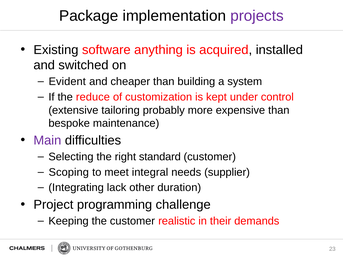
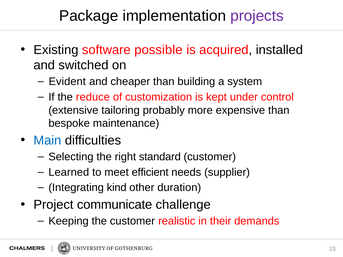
anything: anything -> possible (158, 50)
Main colour: purple -> blue (47, 141)
Scoping: Scoping -> Learned (69, 172)
integral: integral -> efficient (150, 172)
lack: lack -> kind (117, 188)
programming: programming -> communicate (115, 205)
